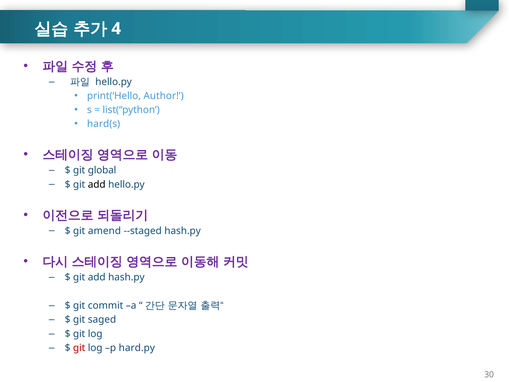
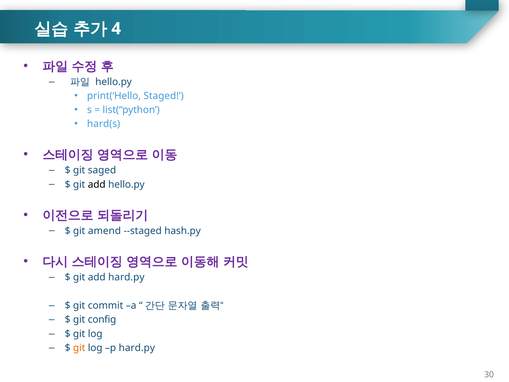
Author: Author -> Staged (164, 96)
global: global -> saged (102, 170)
add hash.py: hash.py -> hard.py (126, 277)
saged: saged -> config (102, 320)
git colour: red -> orange (79, 348)
